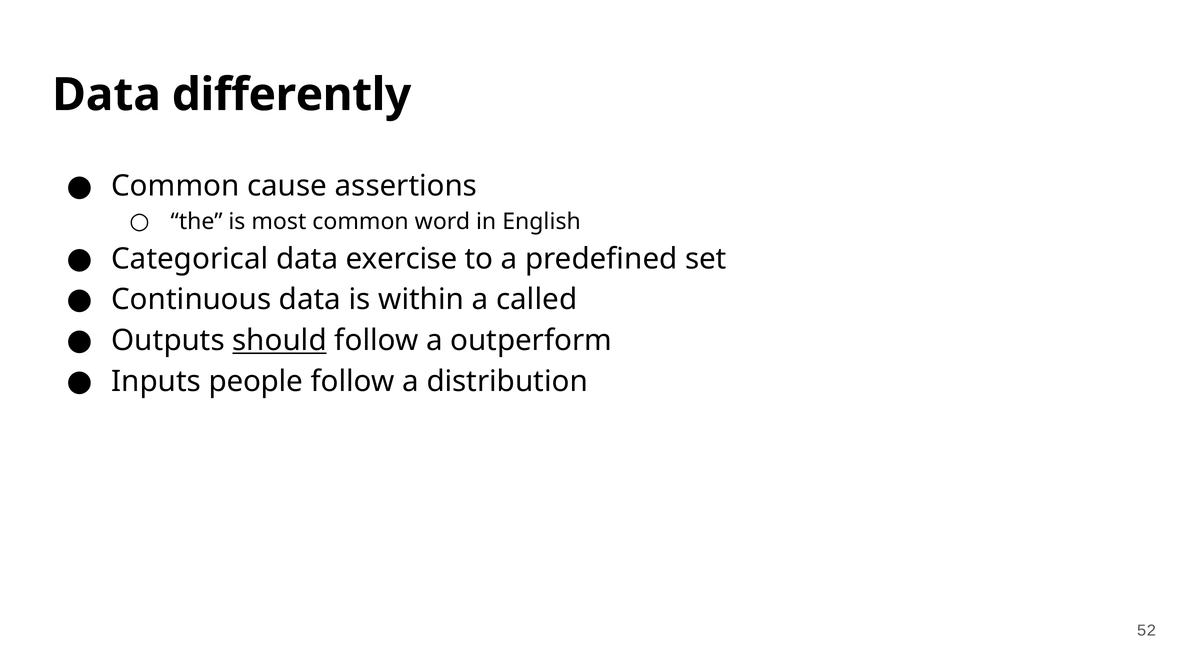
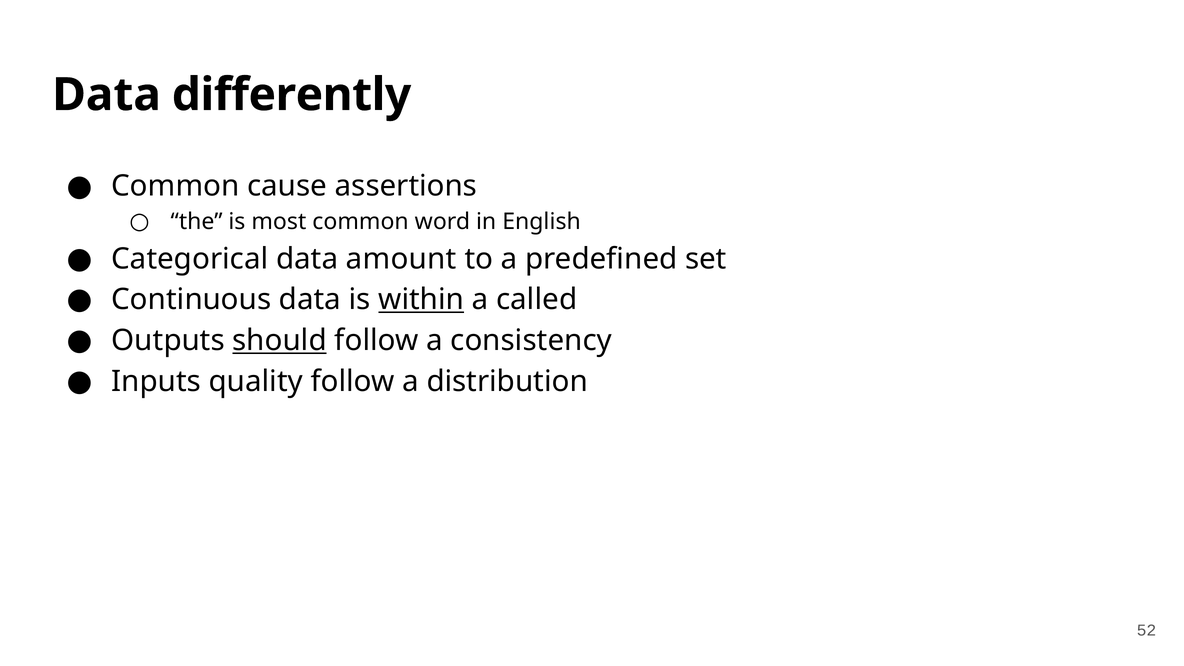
exercise: exercise -> amount (401, 259)
within underline: none -> present (421, 300)
outperform: outperform -> consistency (531, 340)
people: people -> quality (256, 381)
